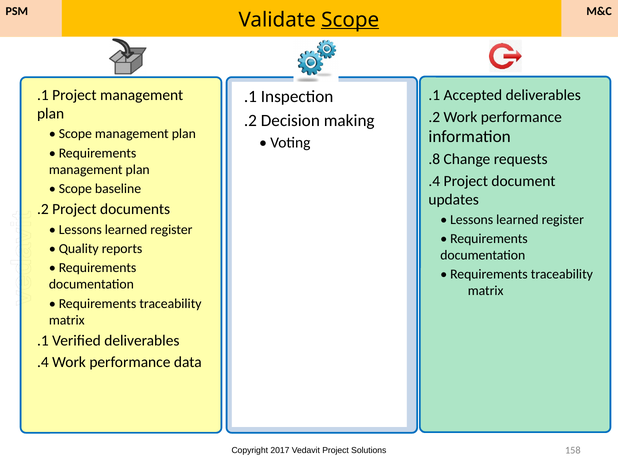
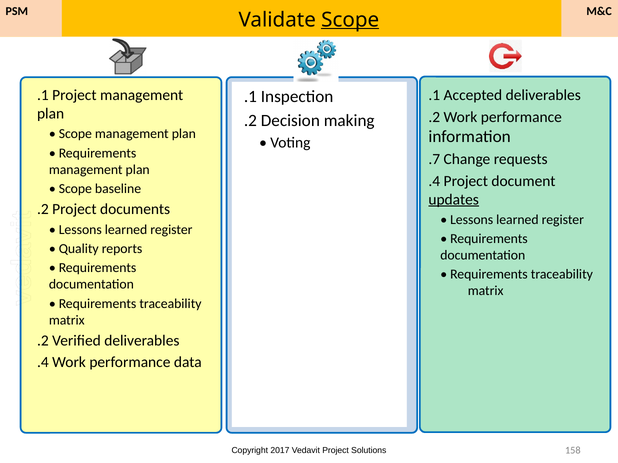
.8: .8 -> .7 (434, 160)
updates underline: none -> present (454, 200)
.1: .1 -> .2 (43, 341)
